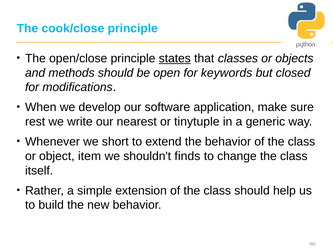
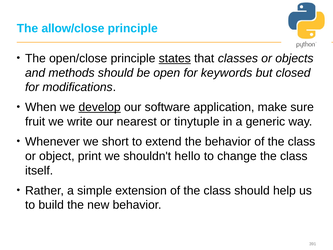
cook/close: cook/close -> allow/close (73, 28)
develop underline: none -> present (100, 107)
rest: rest -> fruit (35, 122)
item: item -> print (90, 156)
finds: finds -> hello (187, 156)
